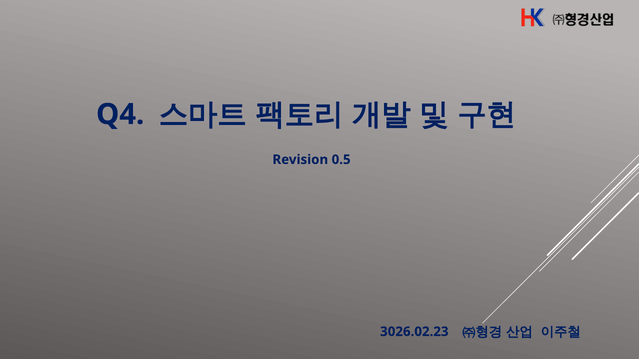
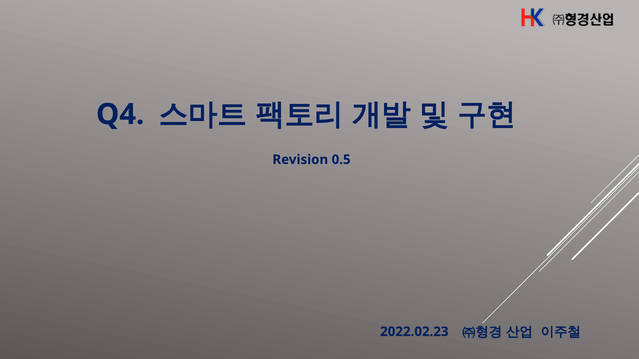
3026.02.23: 3026.02.23 -> 2022.02.23 (414, 332)
